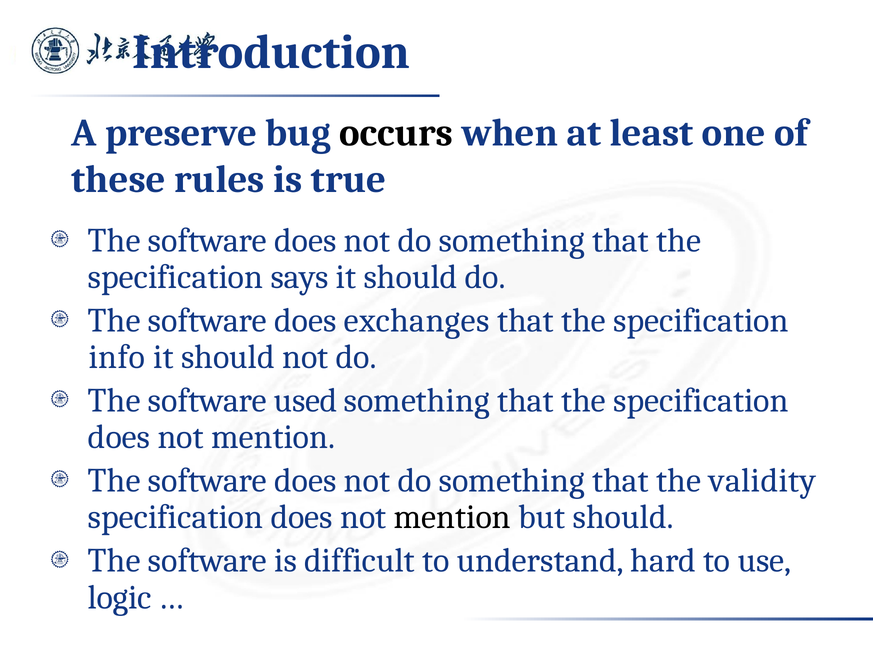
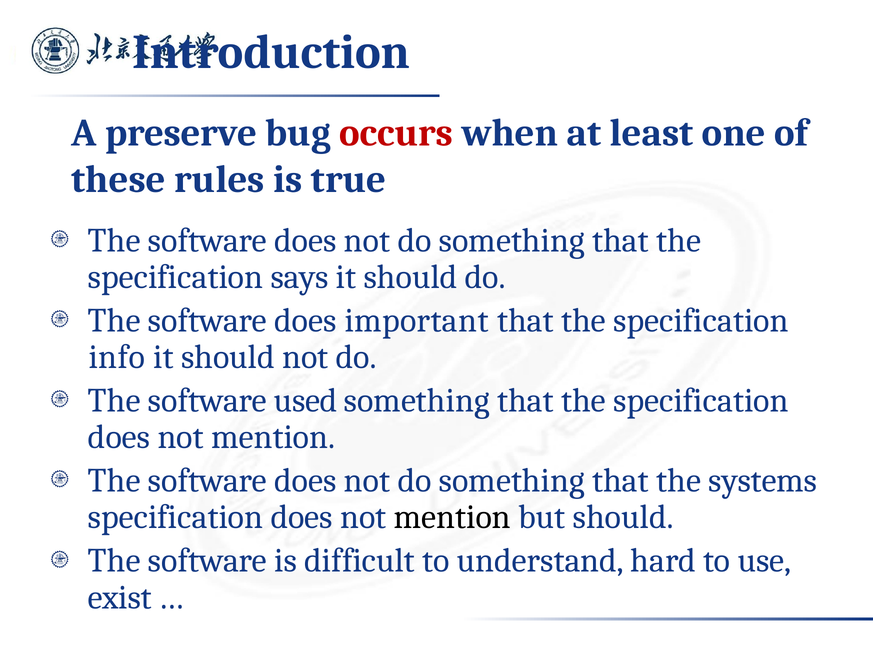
occurs colour: black -> red (396, 133)
exchanges: exchanges -> important (417, 321)
validity: validity -> systems (763, 481)
logic: logic -> exist (120, 598)
